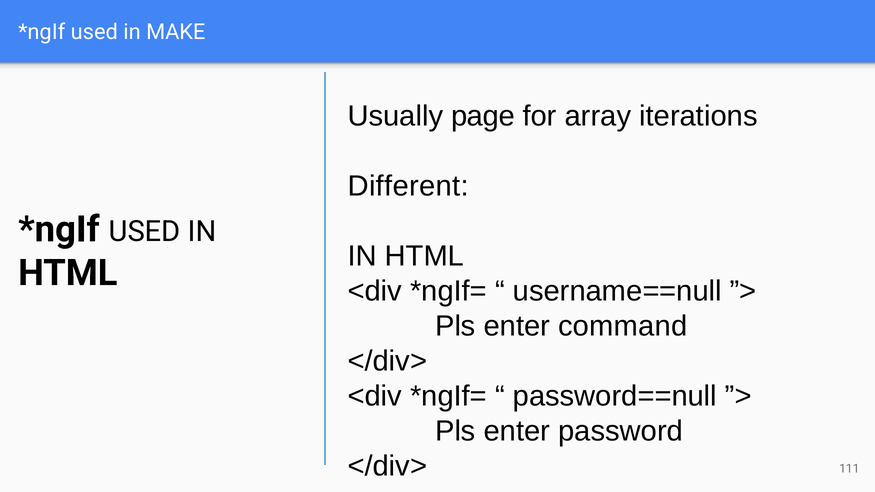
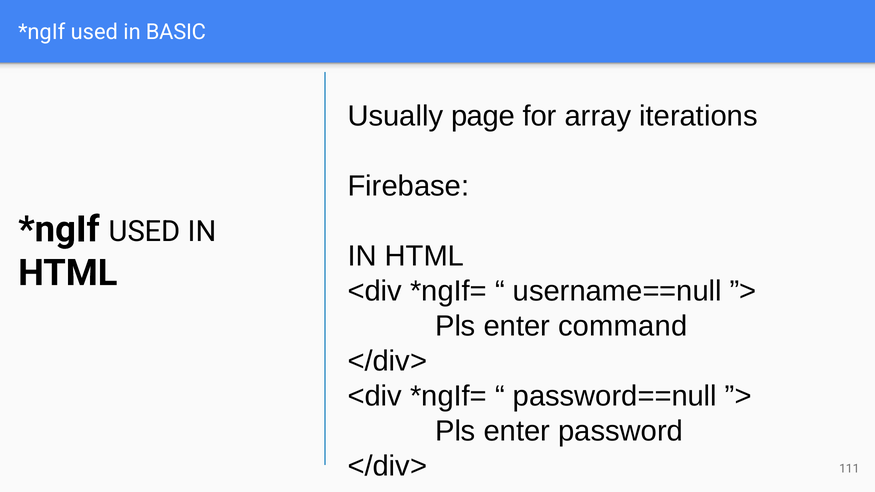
MAKE: MAKE -> BASIC (176, 32)
Different: Different -> Firebase (408, 186)
